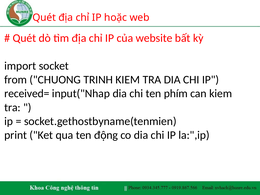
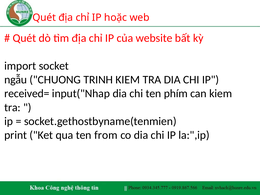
from: from -> ngẫu (16, 80)
động: động -> from (106, 135)
